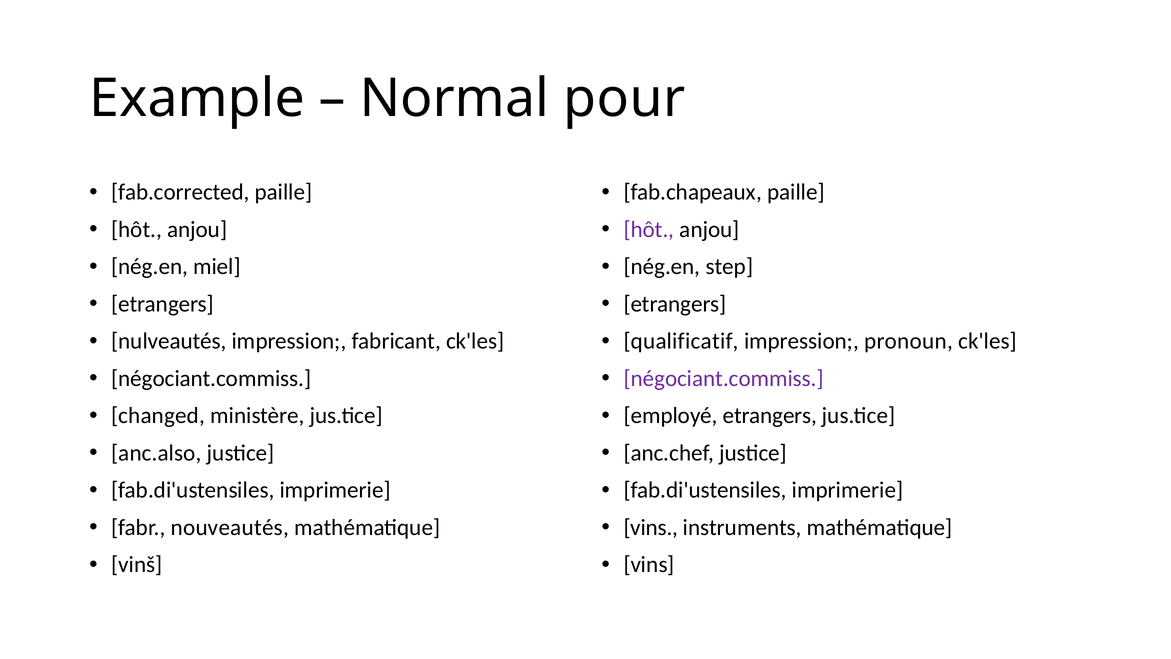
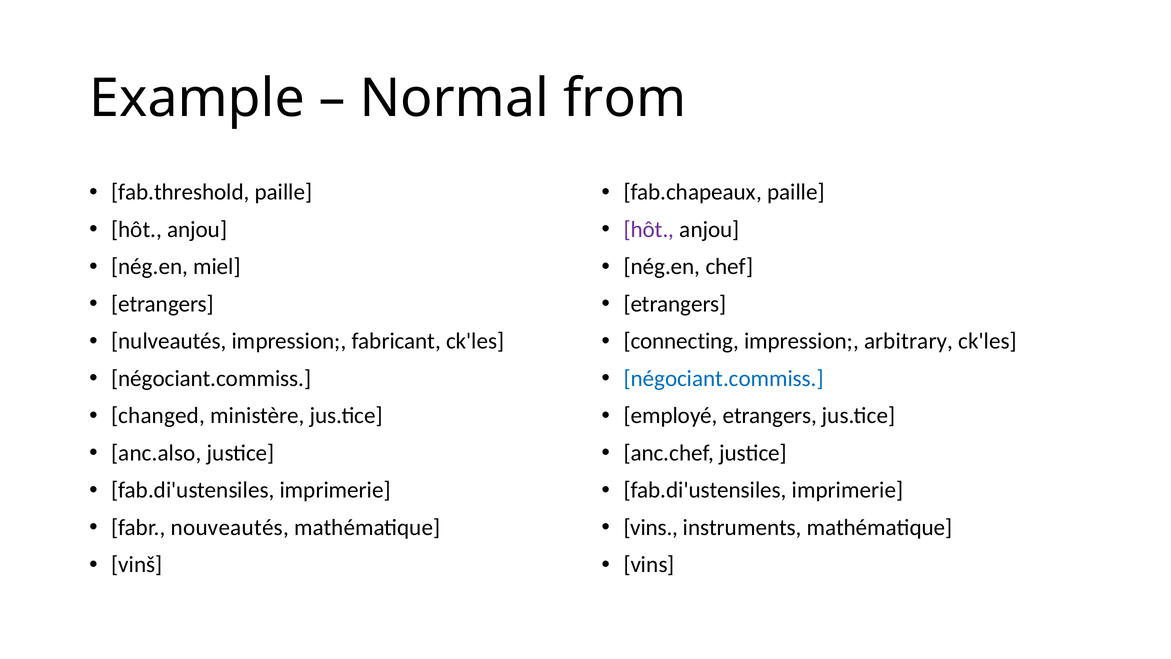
pour: pour -> from (625, 98)
fab.corrected: fab.corrected -> fab.threshold (180, 192)
step: step -> chef (729, 267)
qualificatif: qualificatif -> connecting (681, 341)
pronoun: pronoun -> arbitrary (909, 341)
négociant.commiss colour: purple -> blue (724, 378)
